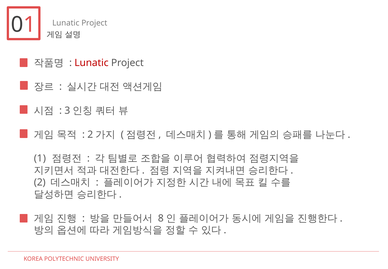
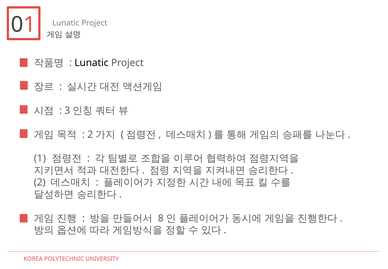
Lunatic colour: red -> black (92, 63)
